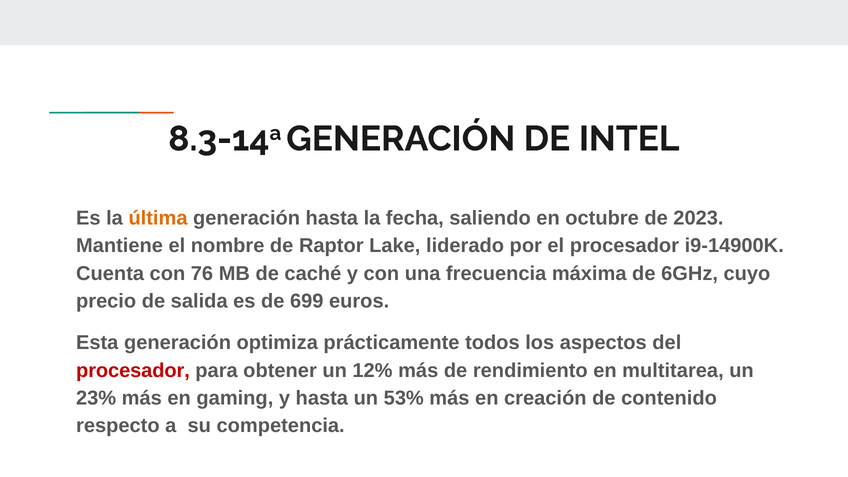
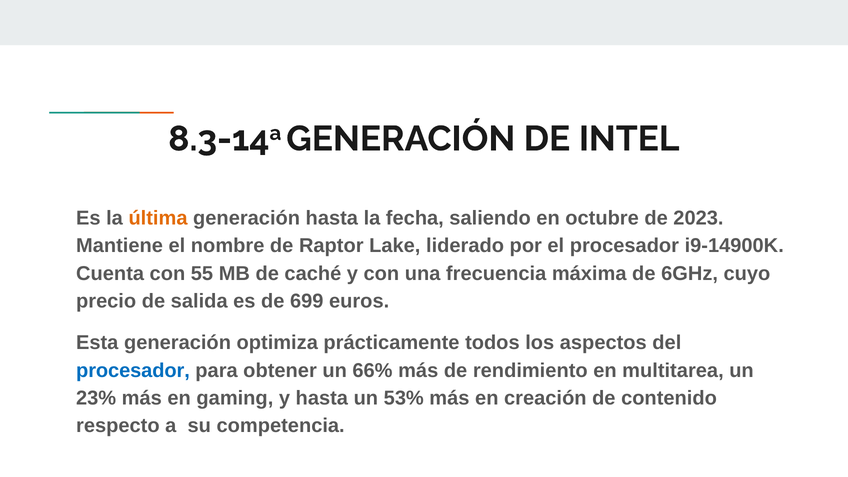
76: 76 -> 55 (202, 273)
procesador colour: red -> blue (133, 370)
12%: 12% -> 66% (372, 370)
